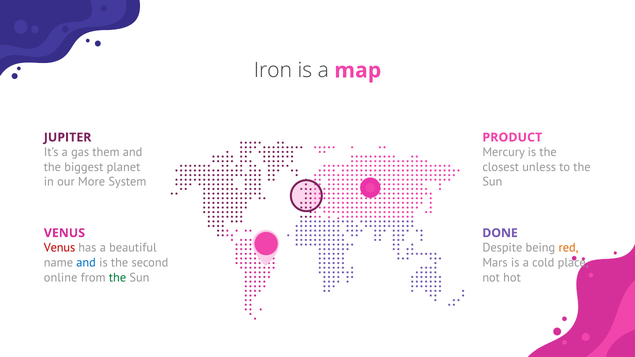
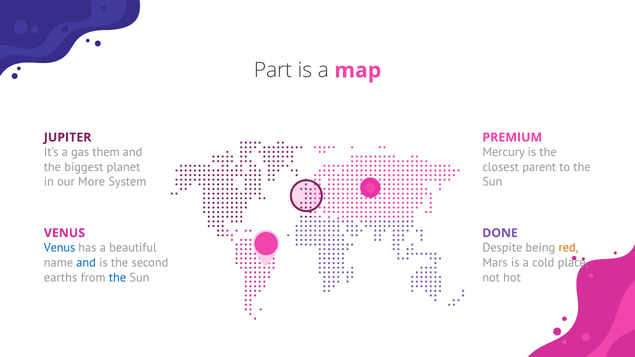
Iron: Iron -> Part (273, 70)
PRODUCT: PRODUCT -> PREMIUM (512, 137)
unless: unless -> parent (539, 167)
Venus colour: red -> blue (60, 248)
online: online -> earths (61, 278)
the colour: green -> blue (118, 278)
